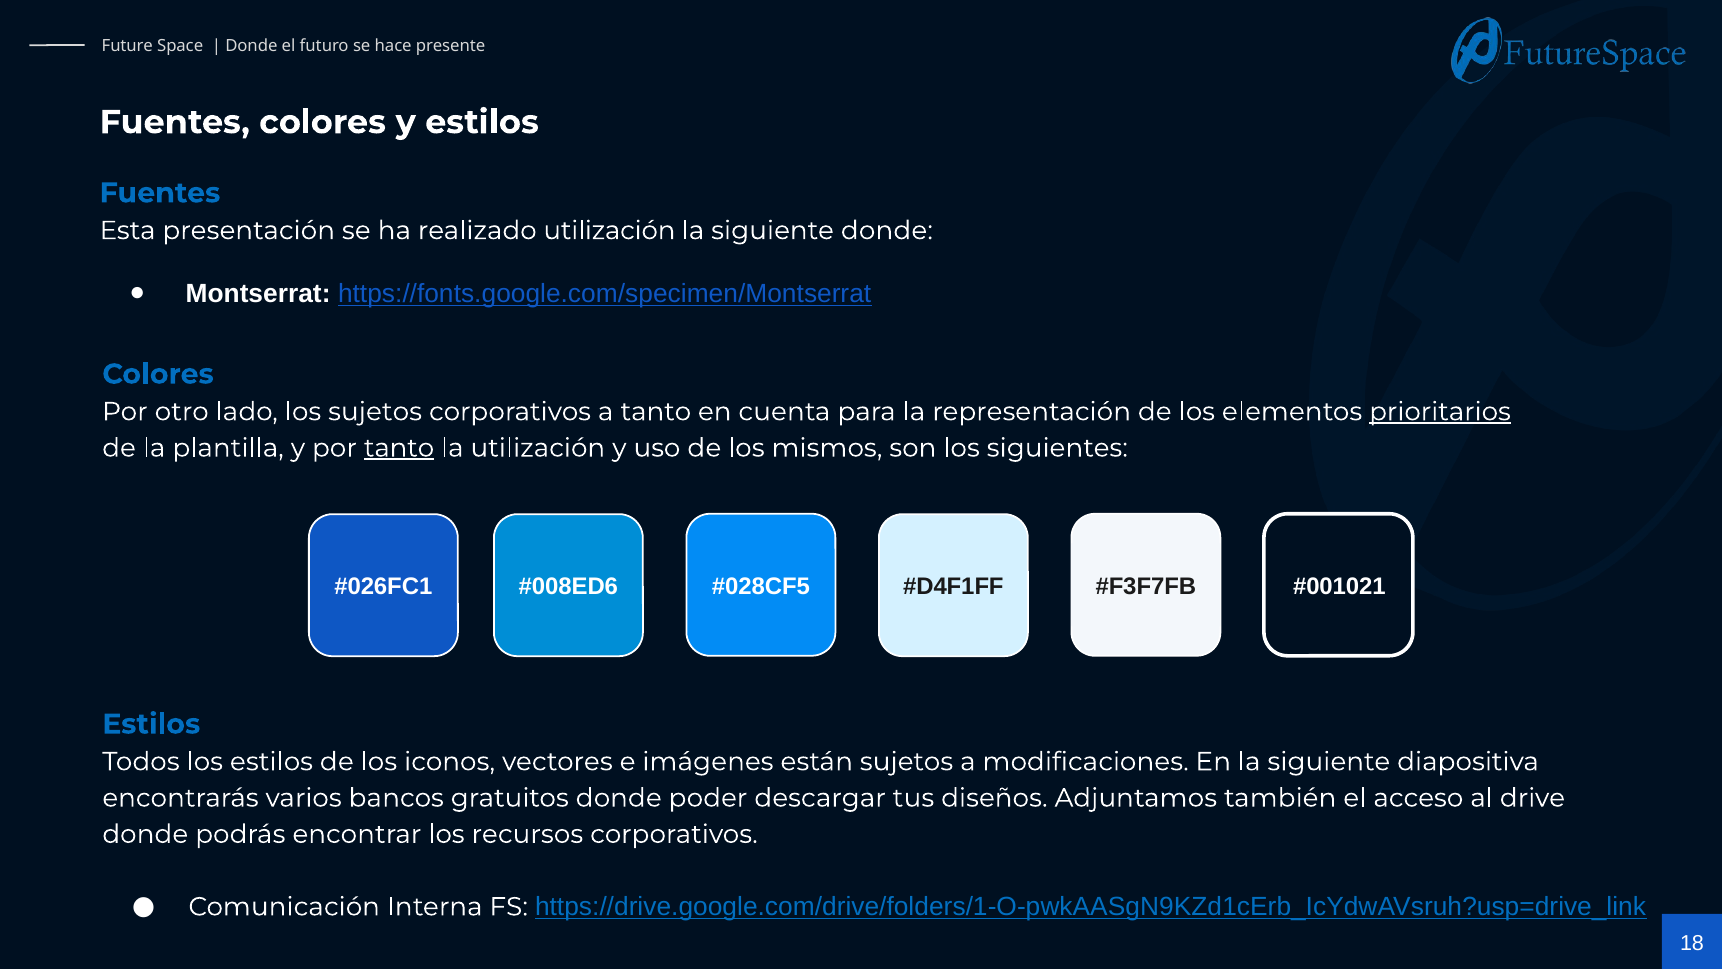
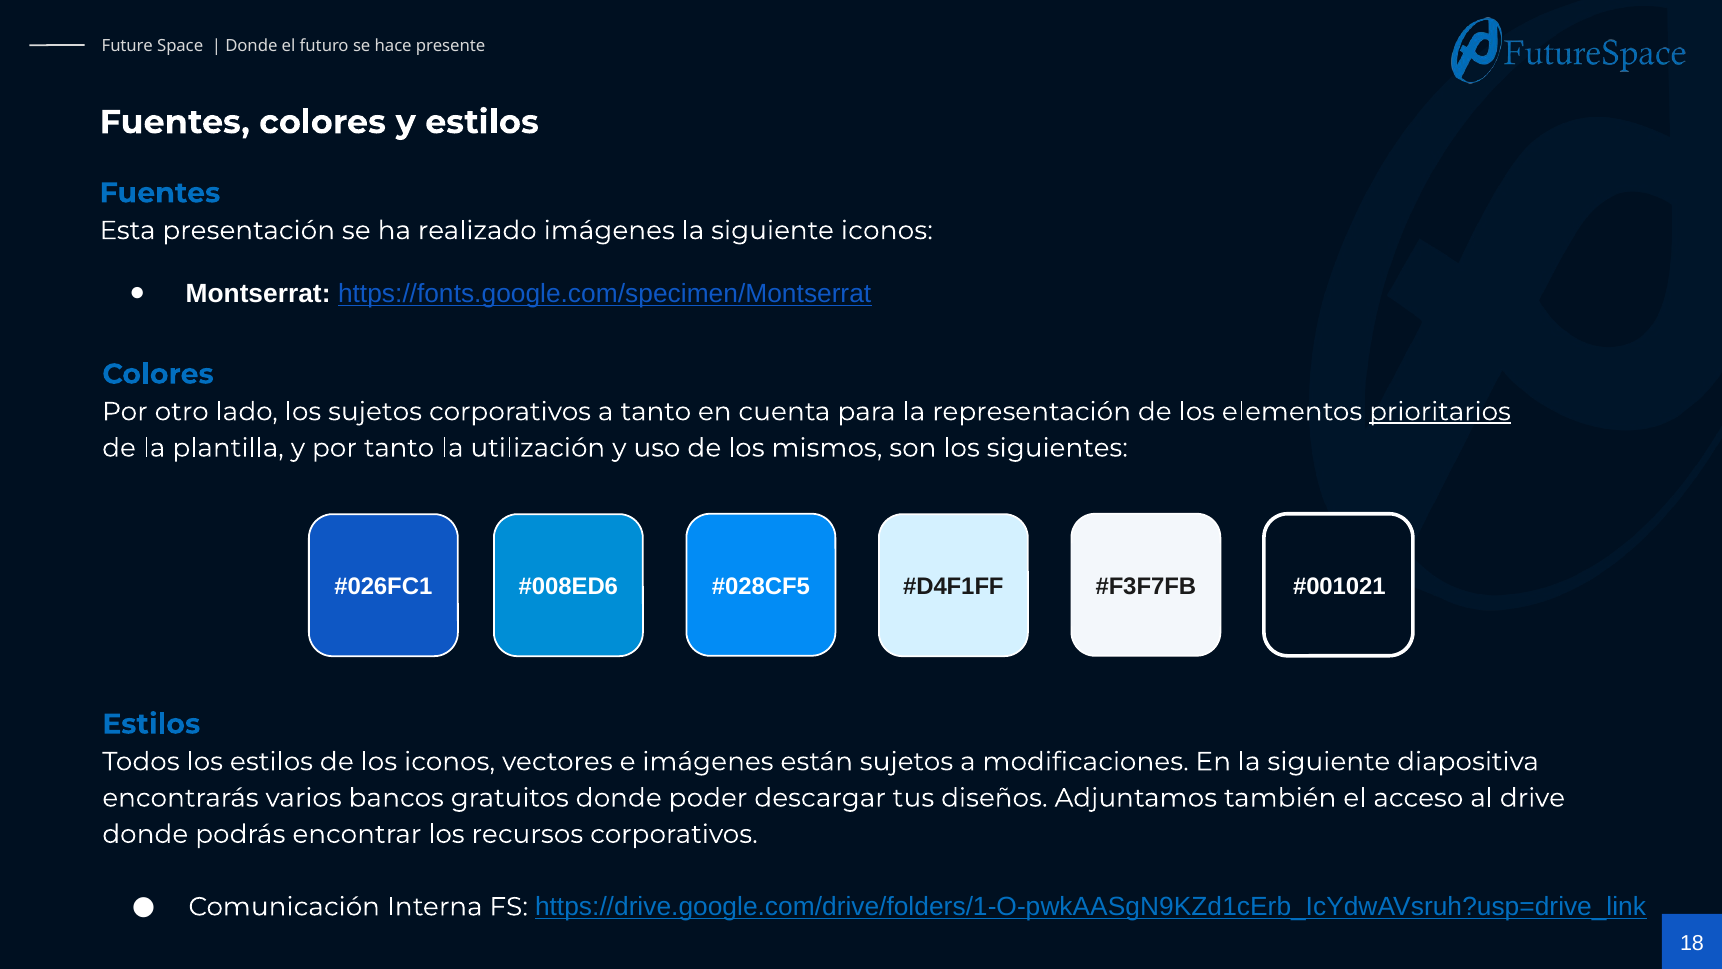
realizado utilización: utilización -> imágenes (609, 230)
siguiente donde: donde -> iconos (887, 230)
tanto underline: present -> none (399, 448)
